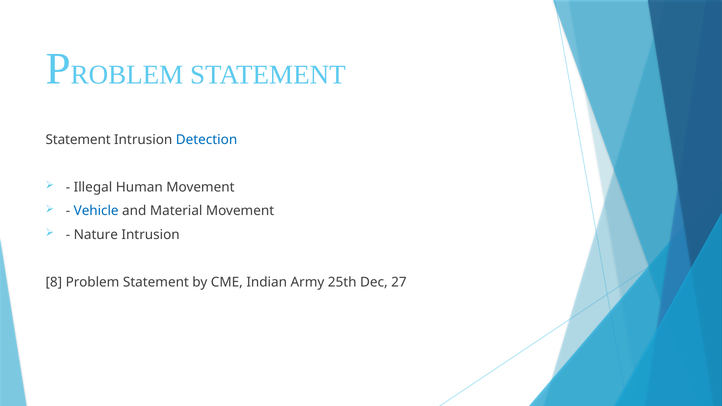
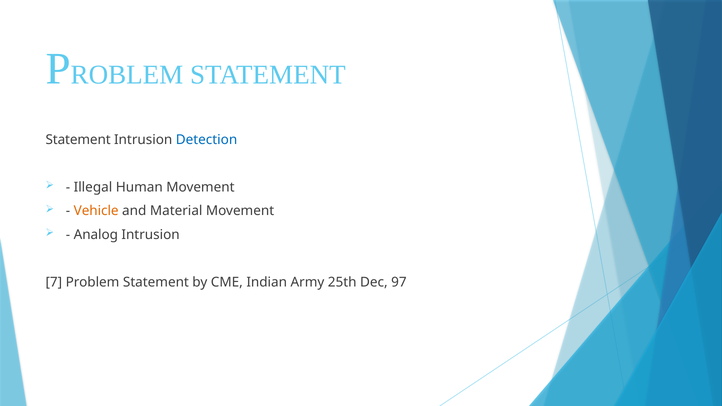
Vehicle colour: blue -> orange (96, 211)
Nature: Nature -> Analog (96, 235)
8: 8 -> 7 (54, 282)
27: 27 -> 97 (399, 282)
